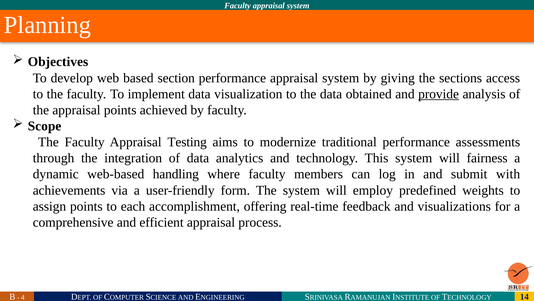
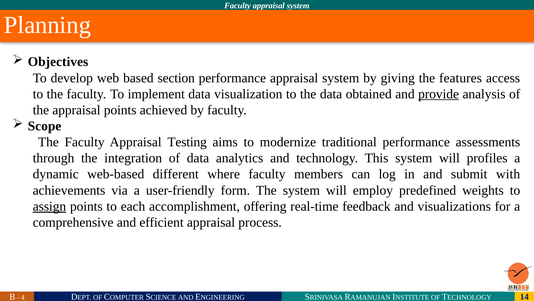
sections: sections -> features (461, 78)
fairness: fairness -> profiles (487, 158)
handling: handling -> different (176, 174)
assign underline: none -> present (49, 206)
